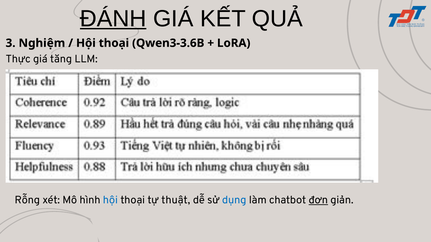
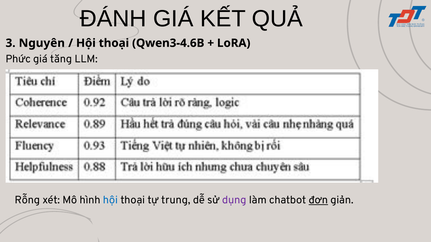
ĐÁNH underline: present -> none (113, 19)
Nghiệm: Nghiệm -> Nguyên (42, 43)
Qwen3-3.6B: Qwen3-3.6B -> Qwen3-4.6B (168, 43)
Thực: Thực -> Phức (18, 59)
thuật: thuật -> trung (176, 200)
dụng colour: blue -> purple (234, 200)
